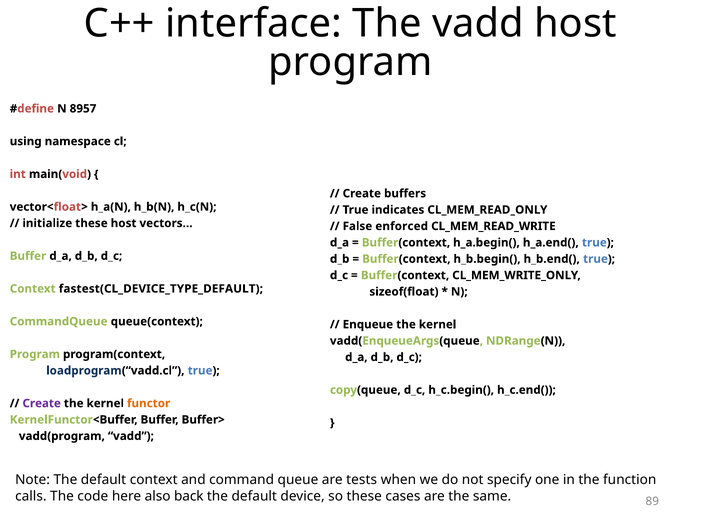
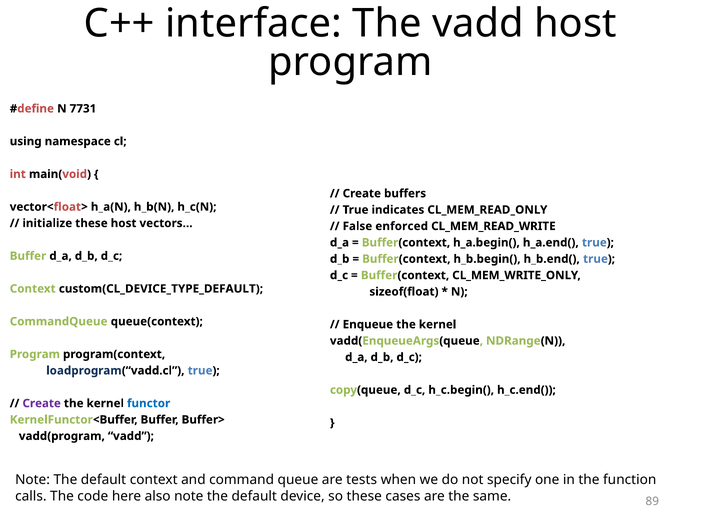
8957: 8957 -> 7731 (83, 109)
fastest(CL_DEVICE_TYPE_DEFAULT: fastest(CL_DEVICE_TYPE_DEFAULT -> custom(CL_DEVICE_TYPE_DEFAULT (161, 289)
functor colour: orange -> blue (149, 403)
also back: back -> note (189, 496)
